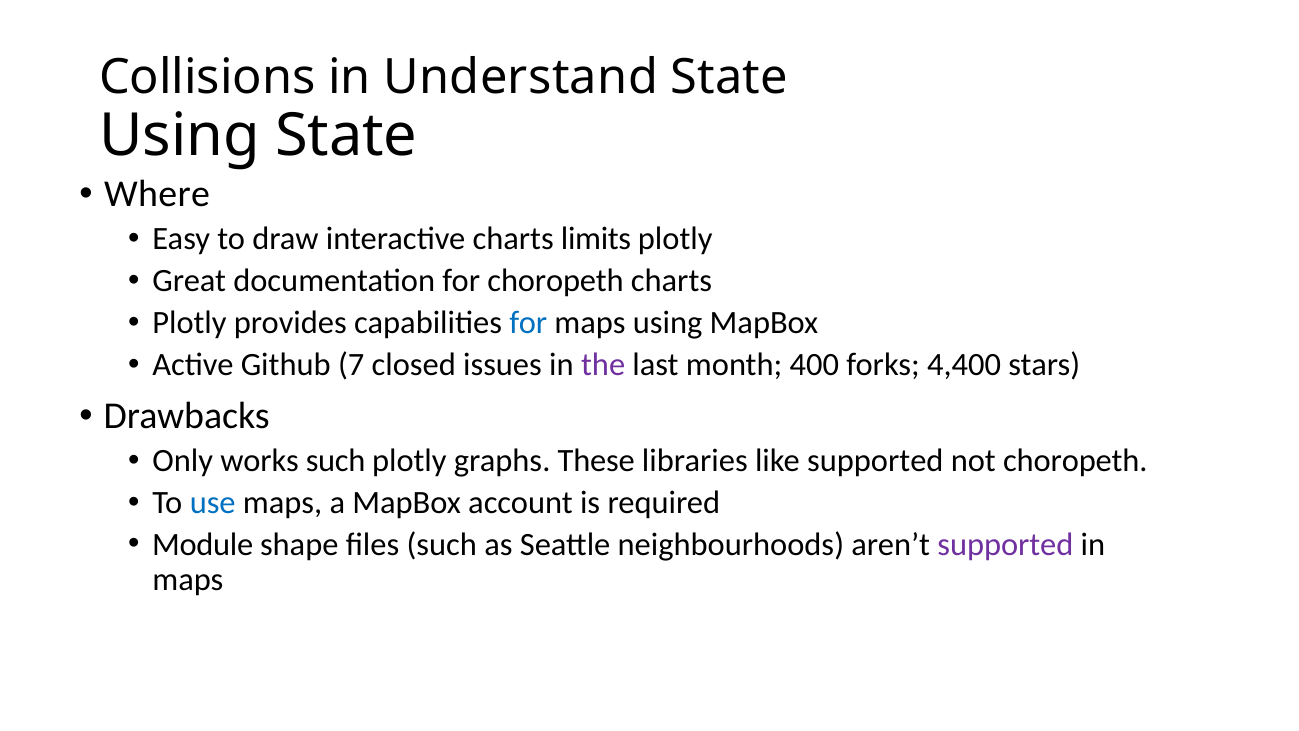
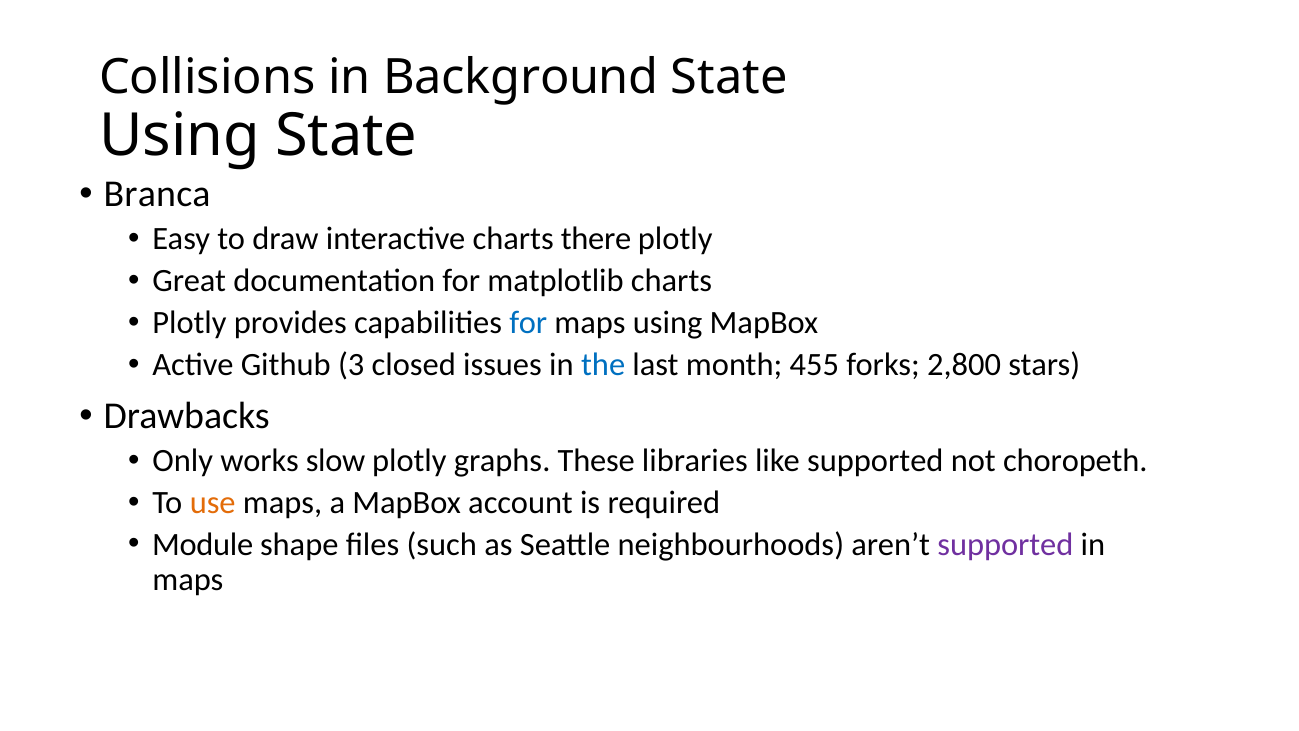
Understand: Understand -> Background (521, 77)
Where: Where -> Branca (157, 194)
limits: limits -> there (596, 239)
for choropeth: choropeth -> matplotlib (556, 281)
7: 7 -> 3 (351, 364)
the colour: purple -> blue (603, 364)
400: 400 -> 455 (814, 364)
4,400: 4,400 -> 2,800 (964, 364)
works such: such -> slow (336, 461)
use colour: blue -> orange (213, 502)
